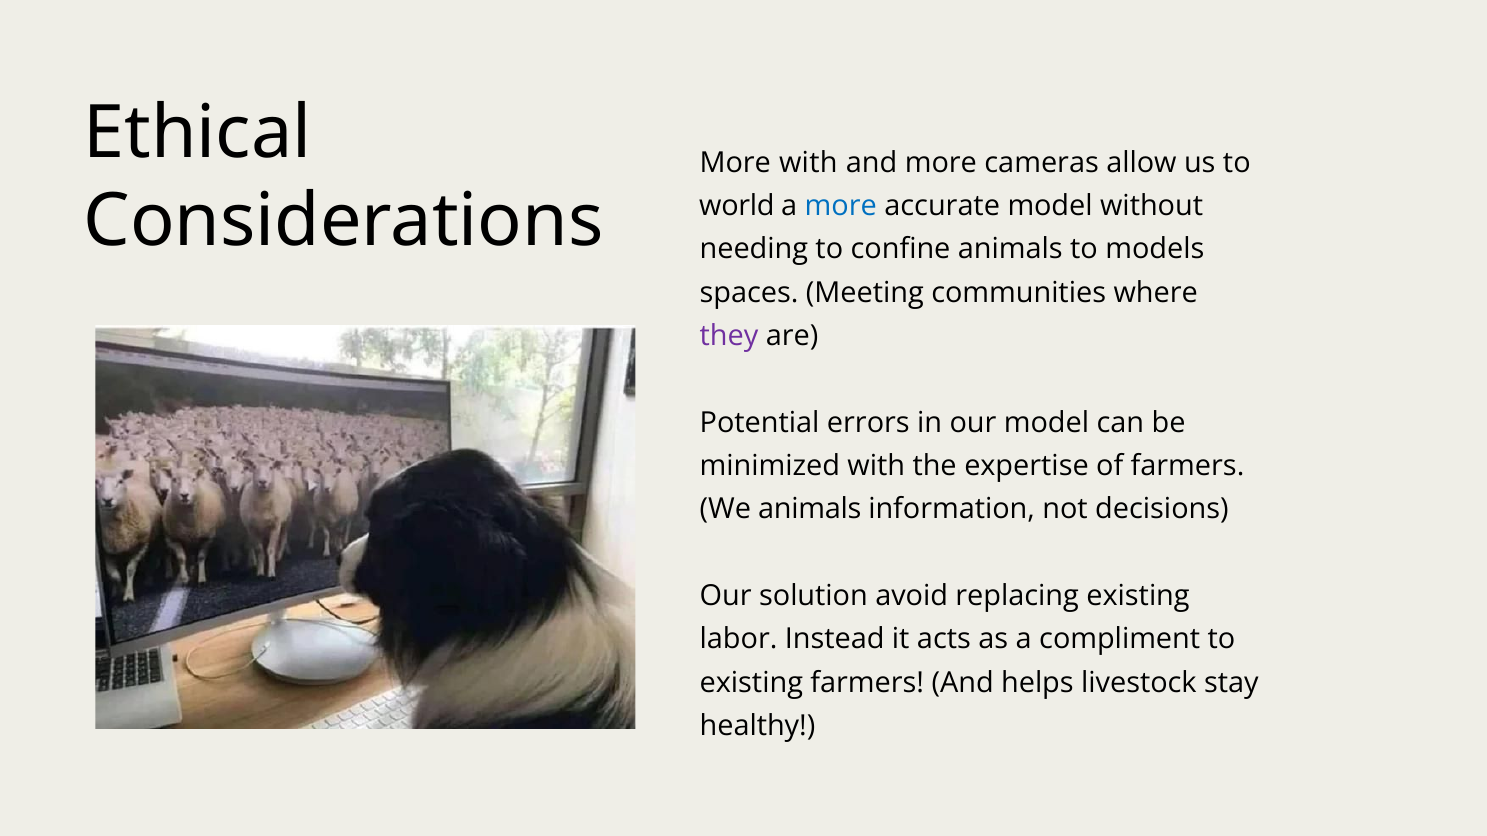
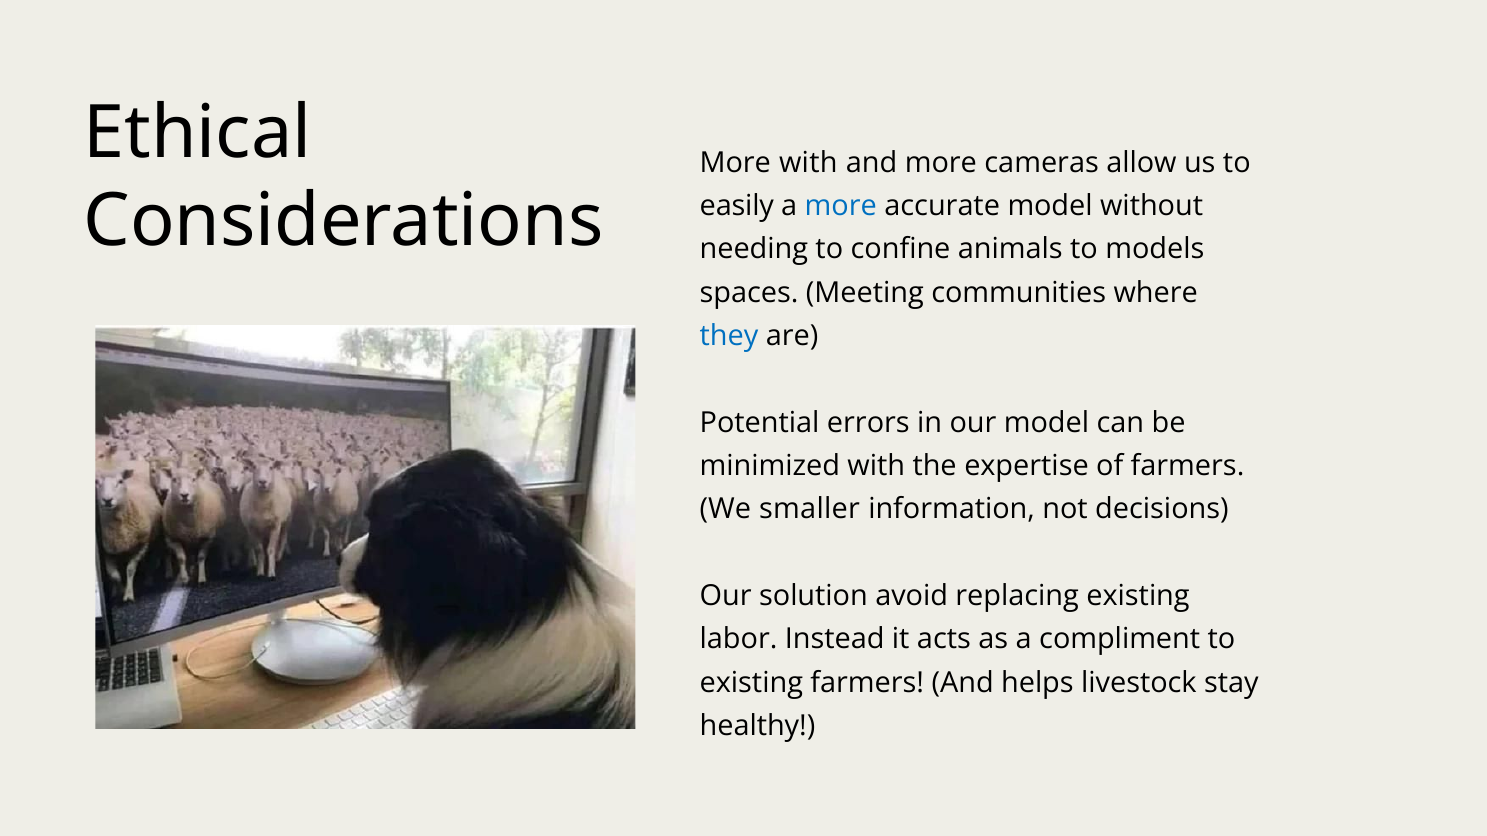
world: world -> easily (737, 206)
they colour: purple -> blue (729, 336)
We animals: animals -> smaller (810, 510)
